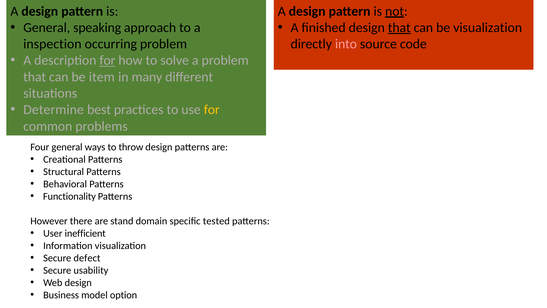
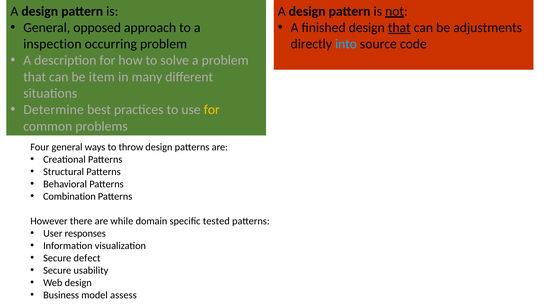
speaking: speaking -> opposed (97, 28)
be visualization: visualization -> adjustments (488, 28)
into colour: pink -> light blue (346, 44)
for underline: present -> none (107, 60)
Functionality: Functionality -> Combination (69, 196)
stand: stand -> while (122, 221)
inefficient: inefficient -> responses (85, 233)
option: option -> assess (123, 295)
